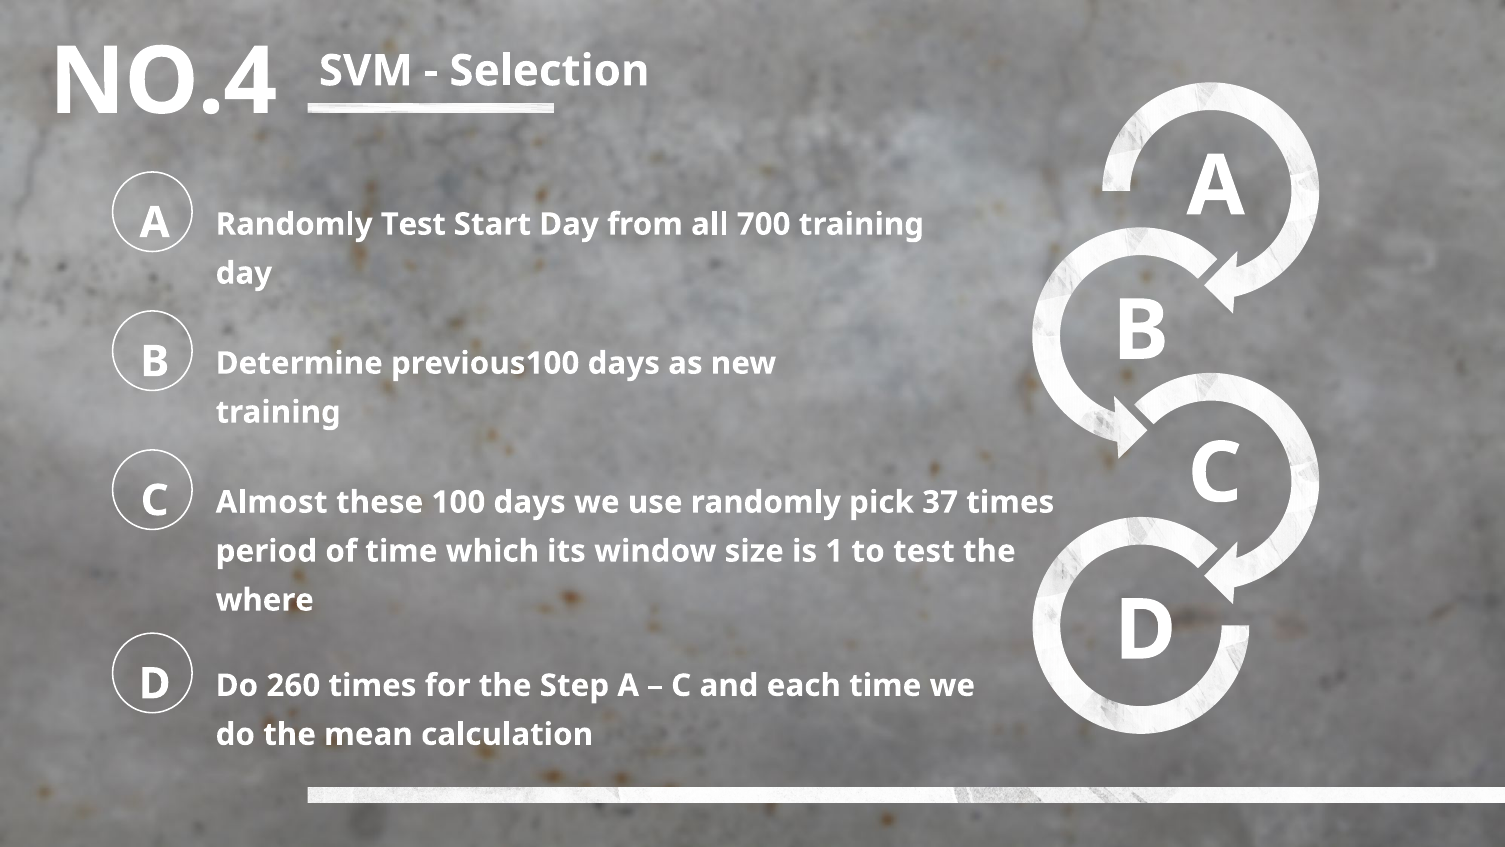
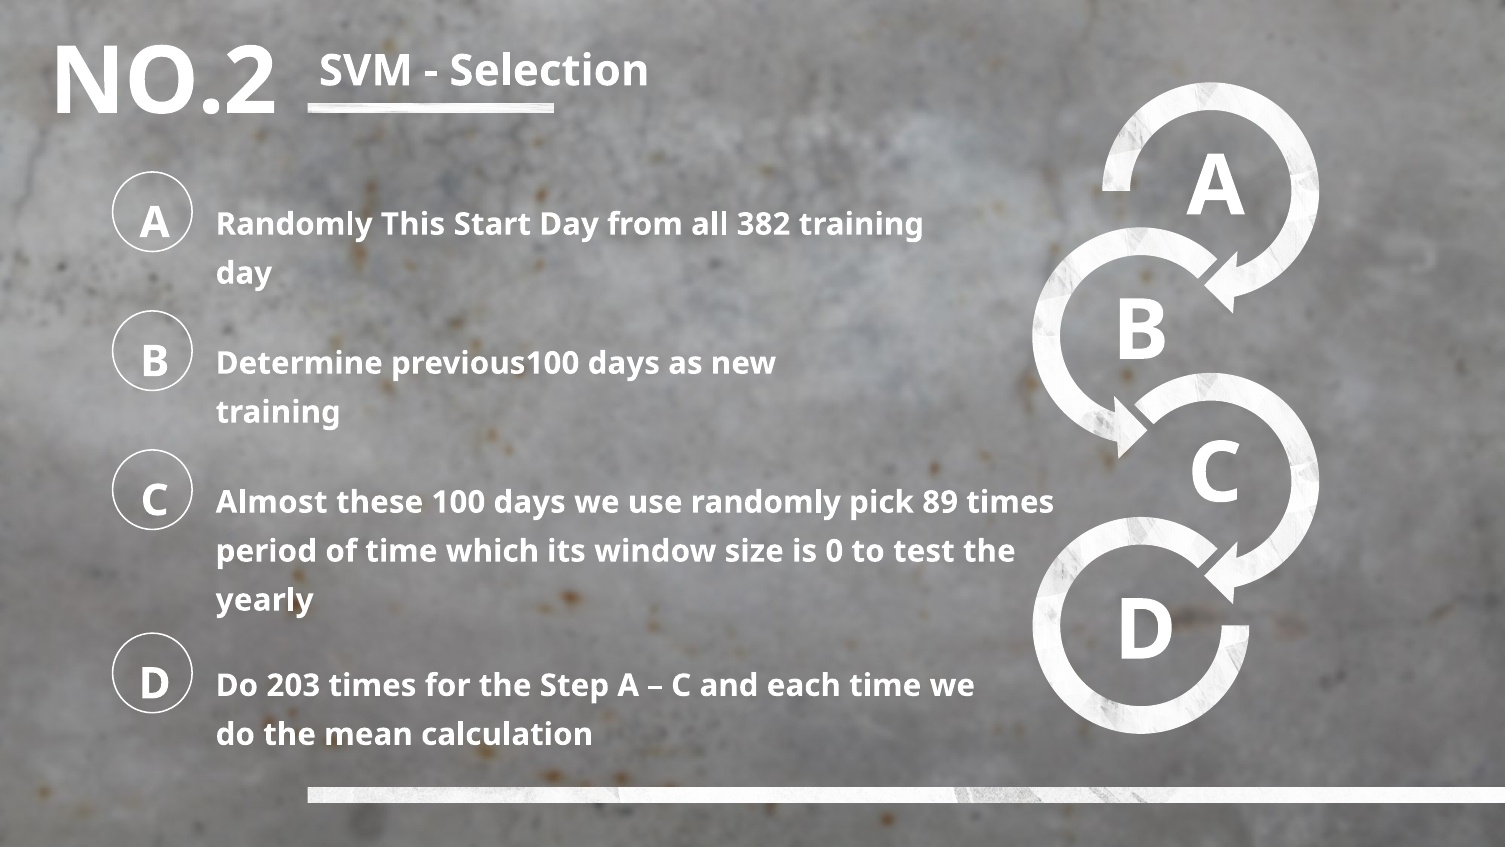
NO.4: NO.4 -> NO.2 (163, 82)
Randomly Test: Test -> This (413, 224)
700: 700 -> 382 (764, 224)
37: 37 -> 89 (940, 502)
1: 1 -> 0 (834, 551)
where: where -> yearly (265, 600)
260: 260 -> 203 (293, 685)
